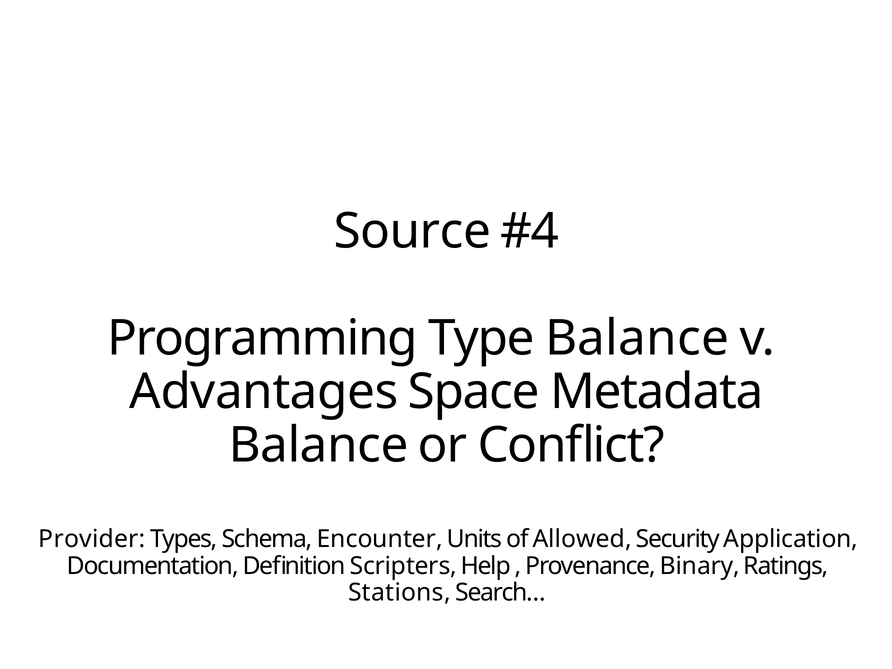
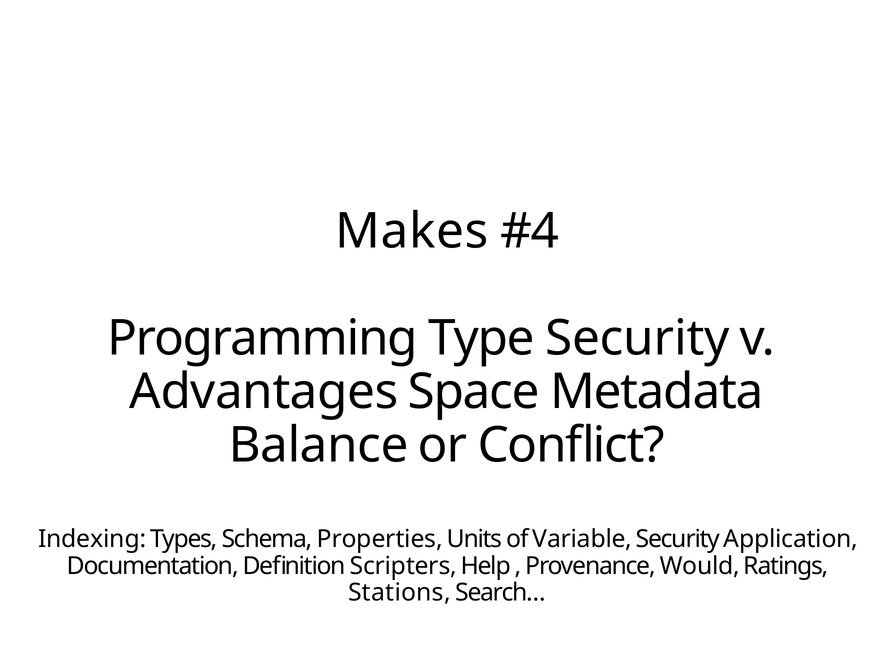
Source: Source -> Makes (412, 231)
Type Balance: Balance -> Security (637, 338)
Provider: Provider -> Indexing (92, 539)
Encounter: Encounter -> Properties (380, 539)
Allowed: Allowed -> Variable (582, 539)
Binary: Binary -> Would (700, 566)
